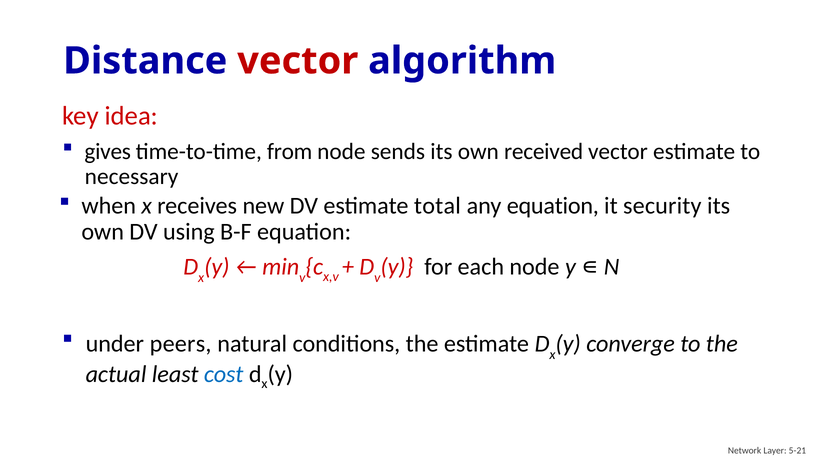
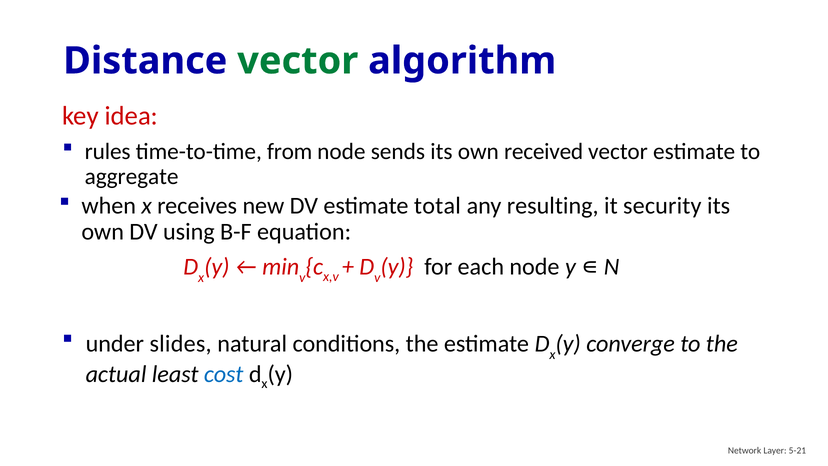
vector colour: red -> green (298, 61)
gives: gives -> rules (108, 152)
necessary: necessary -> aggregate (132, 177)
any equation: equation -> resulting (553, 206)
peers: peers -> slides (181, 344)
